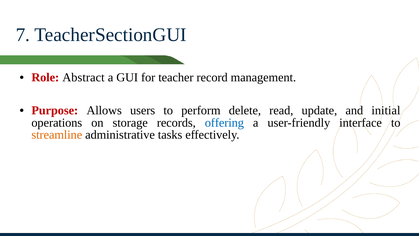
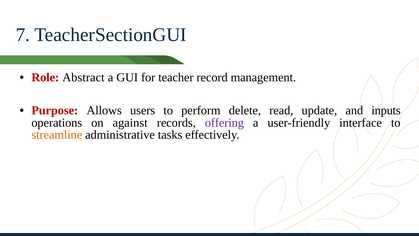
initial: initial -> inputs (386, 110)
storage: storage -> against (130, 123)
offering colour: blue -> purple (224, 123)
